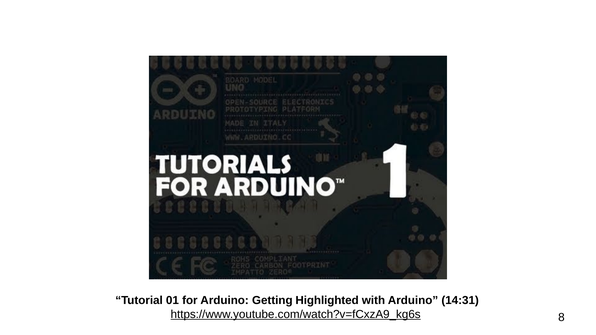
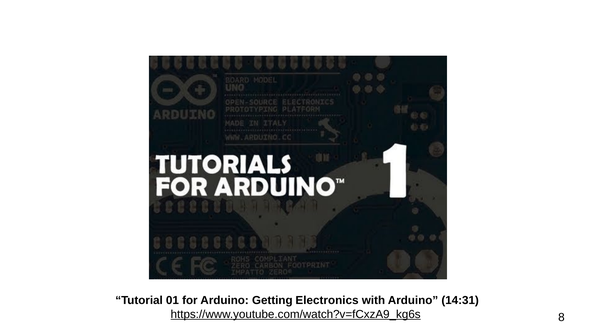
Highlighted: Highlighted -> Electronics (327, 301)
